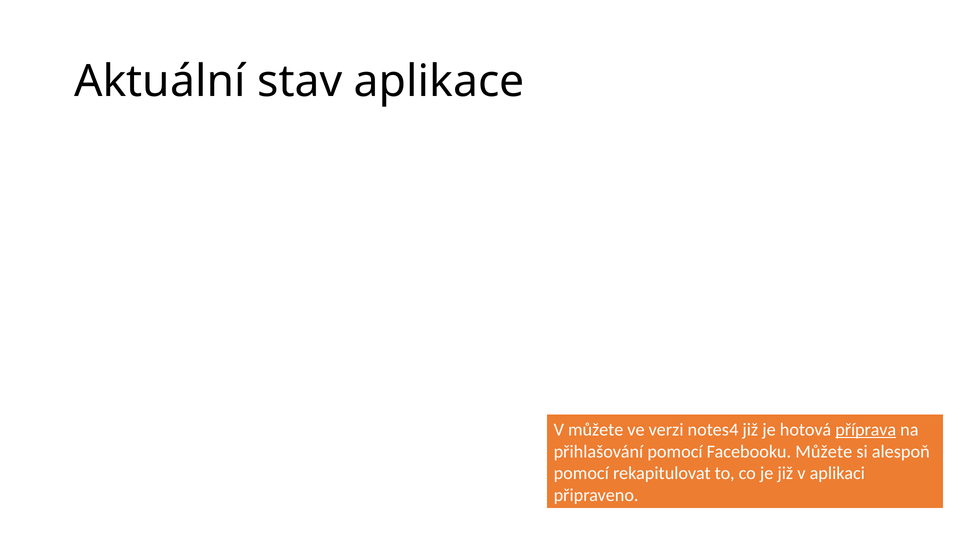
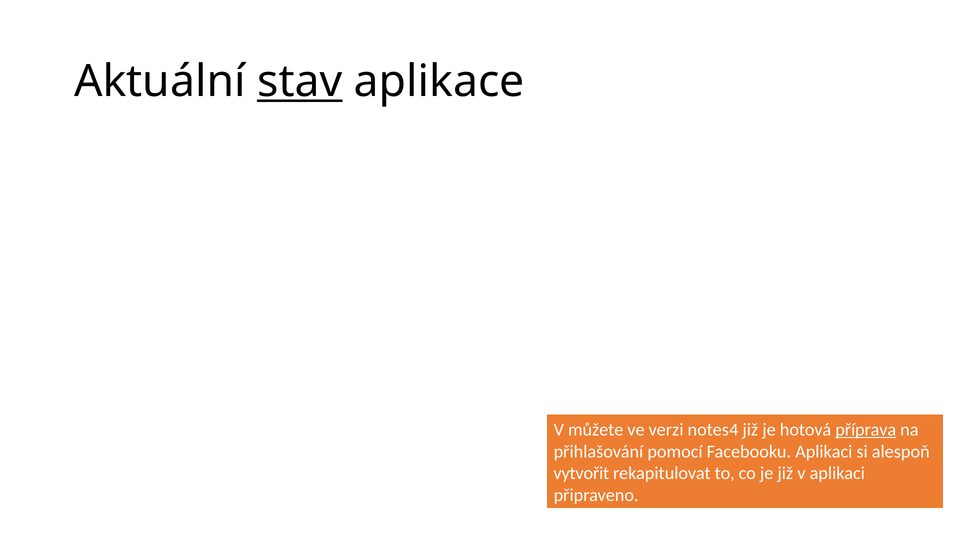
stav underline: none -> present (300, 82)
Facebooku Můžete: Můžete -> Aplikaci (824, 452)
pomocí: pomocí -> vytvořit (581, 474)
